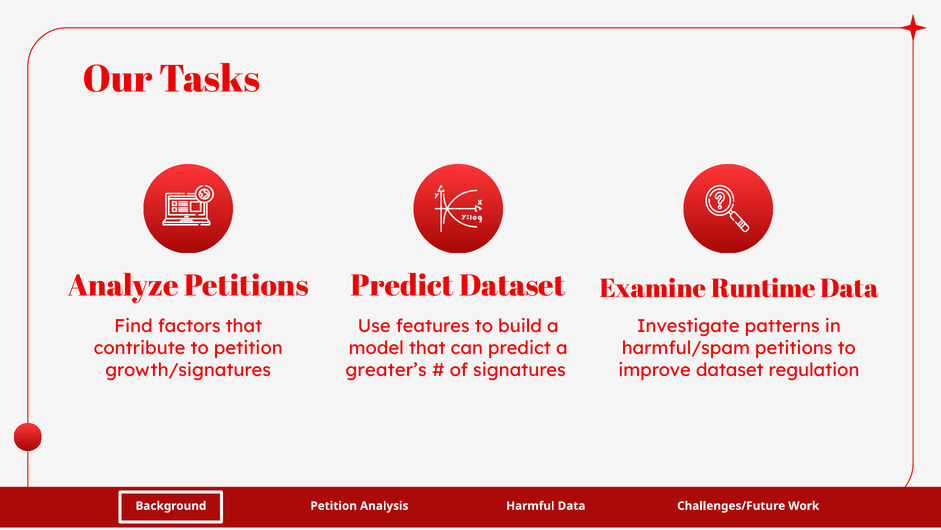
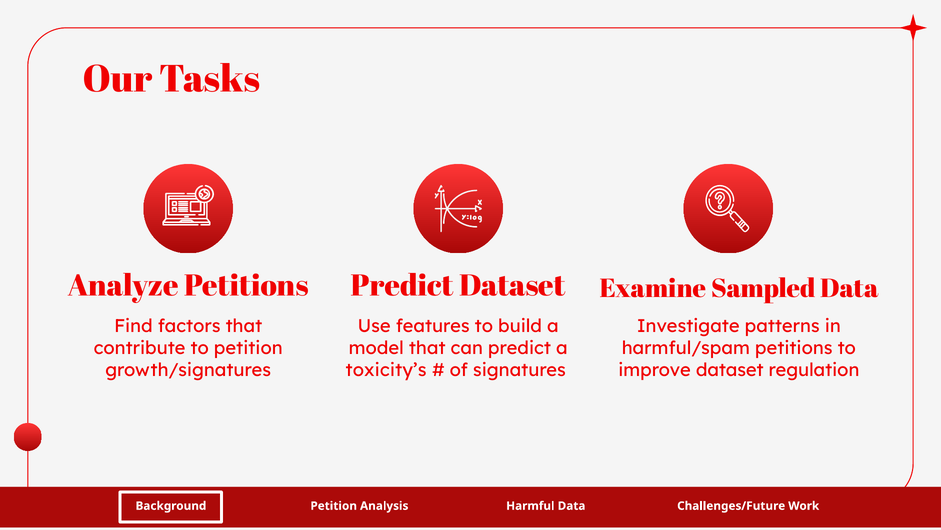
Runtime: Runtime -> Sampled (763, 288)
greater’s: greater’s -> toxicity’s (386, 370)
